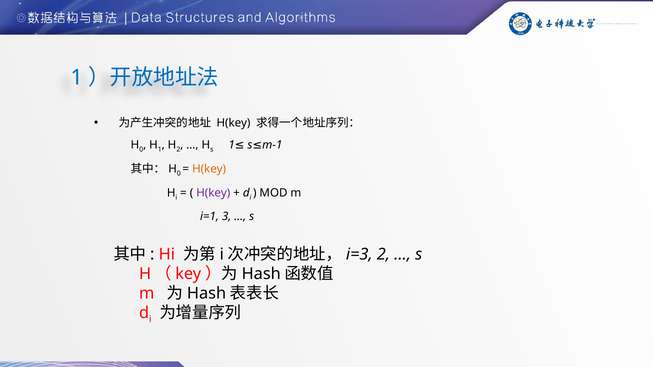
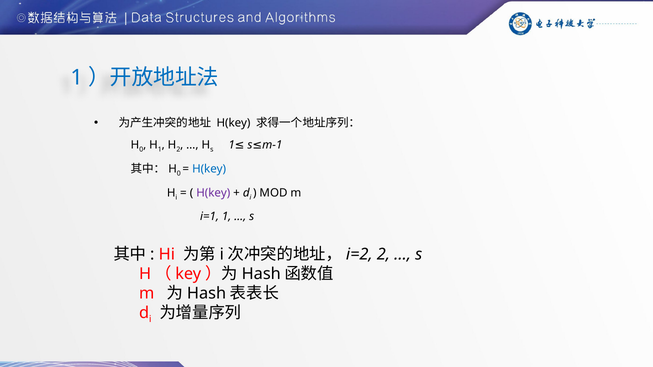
H(key colour: orange -> blue (209, 169)
i=1 3: 3 -> 1 (227, 217)
i=3: i=3 -> i=2 (359, 254)
